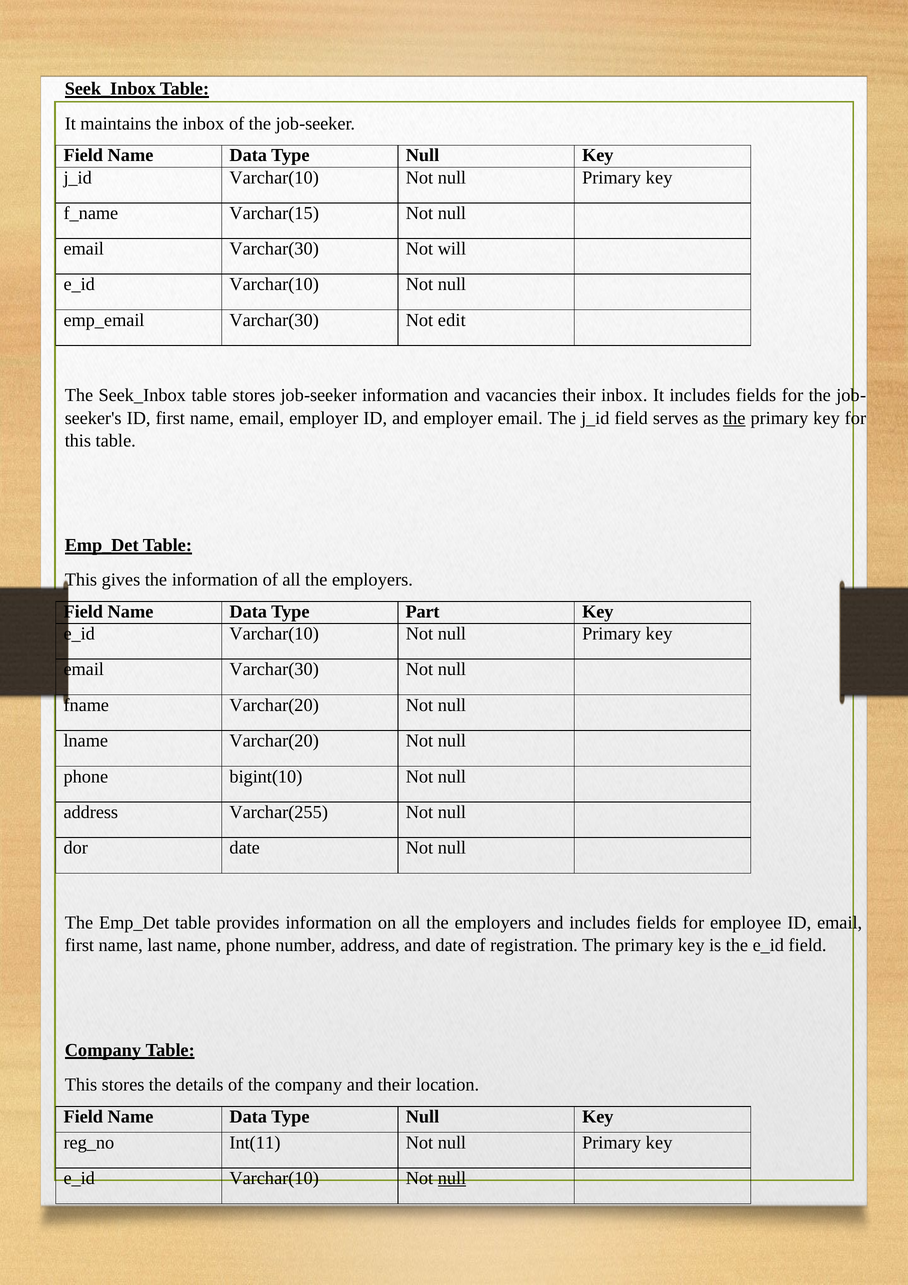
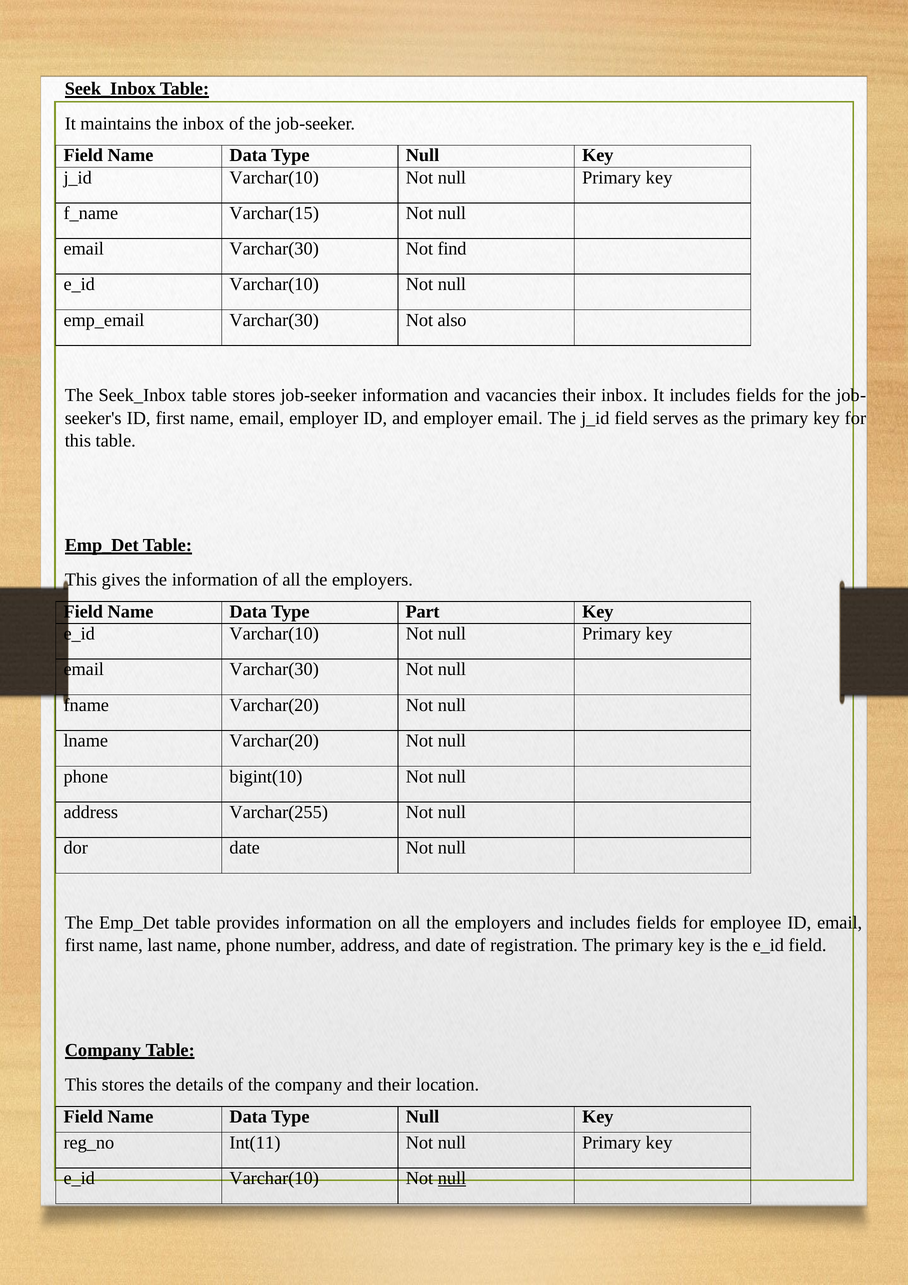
will: will -> find (452, 249)
edit: edit -> also (452, 320)
the underline: present -> none (734, 418)
